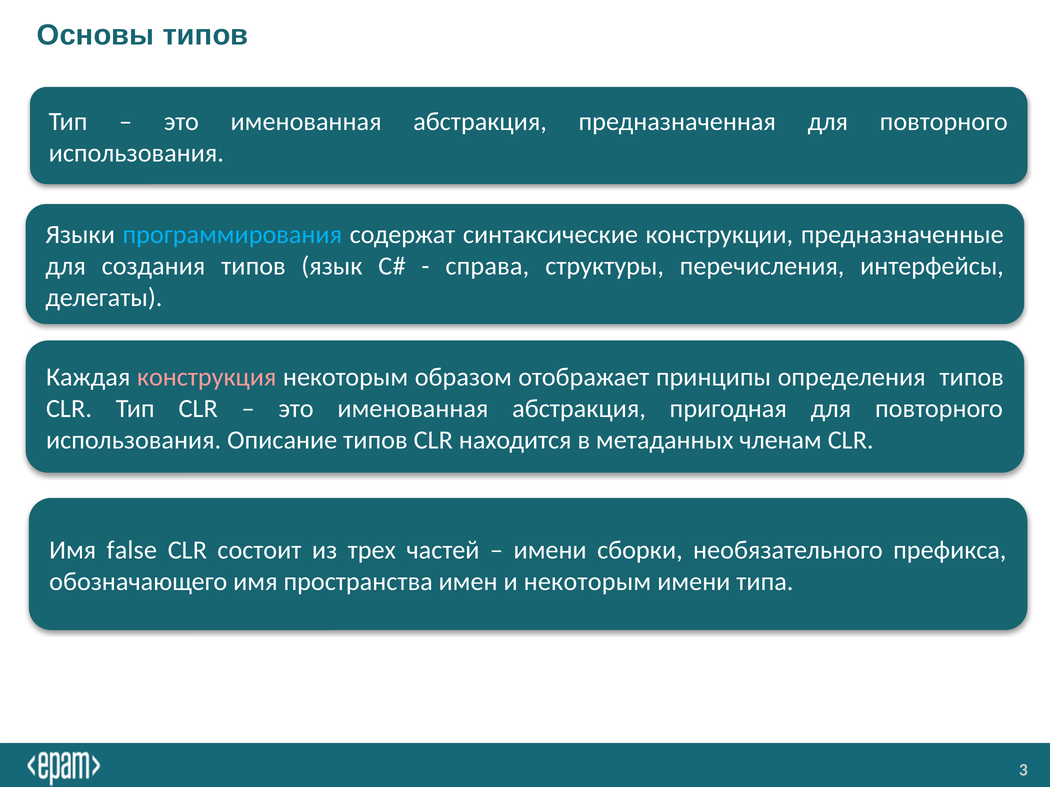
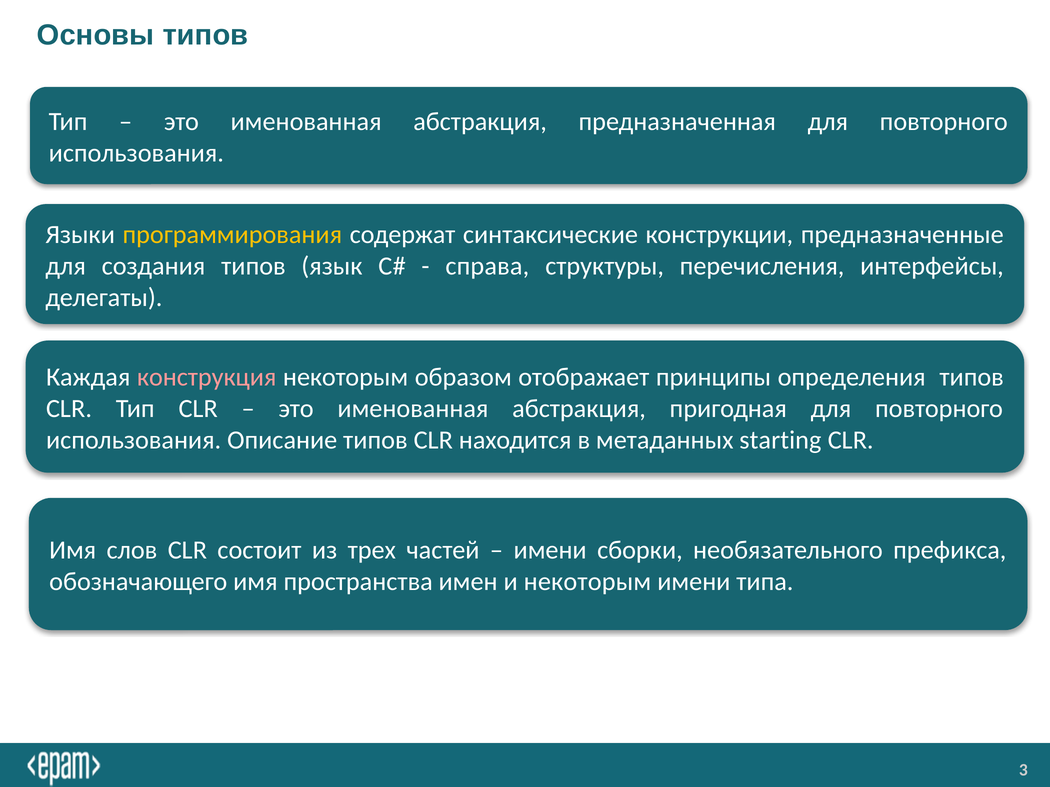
программирования colour: light blue -> yellow (232, 235)
членам: членам -> starting (780, 440)
false: false -> слов (132, 550)
